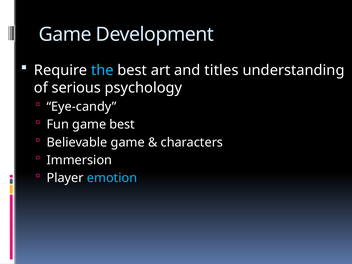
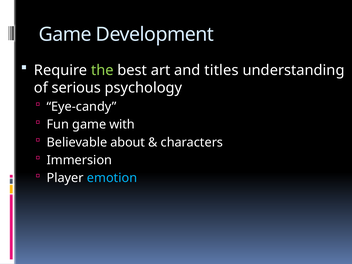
the colour: light blue -> light green (102, 70)
game best: best -> with (122, 124)
Believable game: game -> about (128, 142)
